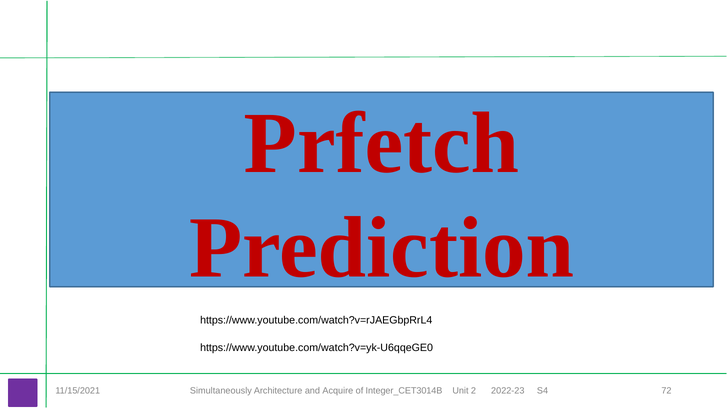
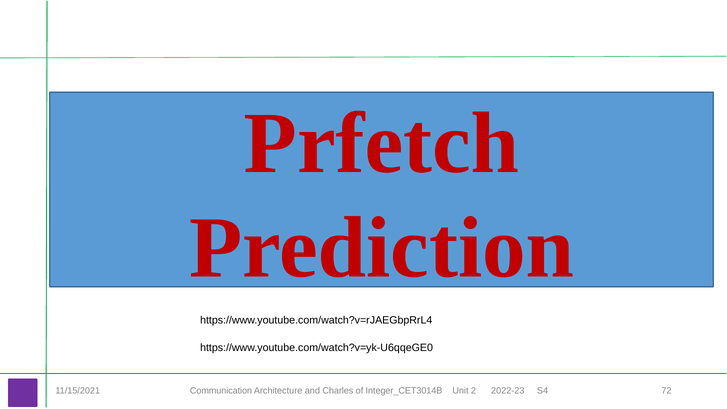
Simultaneously: Simultaneously -> Communication (221, 391)
Acquire: Acquire -> Charles (338, 391)
